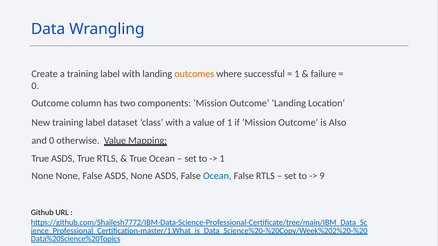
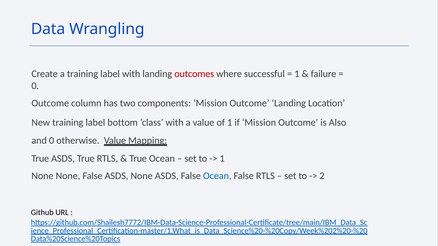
outcomes colour: orange -> red (194, 74)
dataset: dataset -> bottom (123, 123)
9: 9 -> 2 (322, 176)
